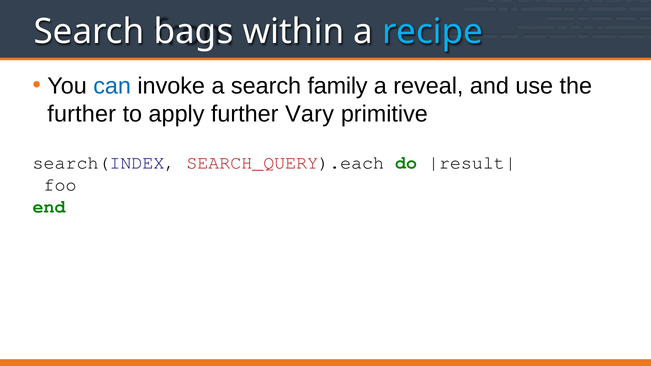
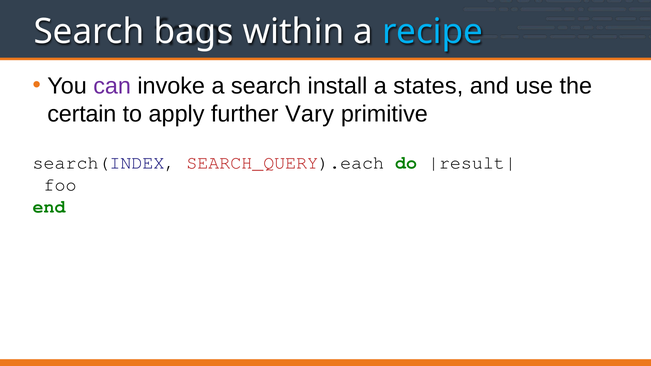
can colour: blue -> purple (112, 86)
family: family -> install (337, 86)
reveal: reveal -> states (428, 86)
further: further -> certain (82, 114)
